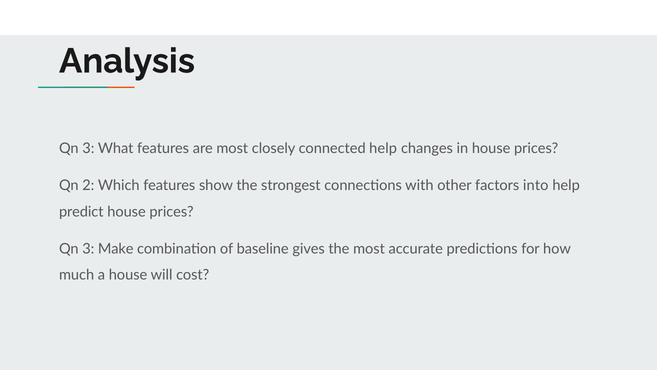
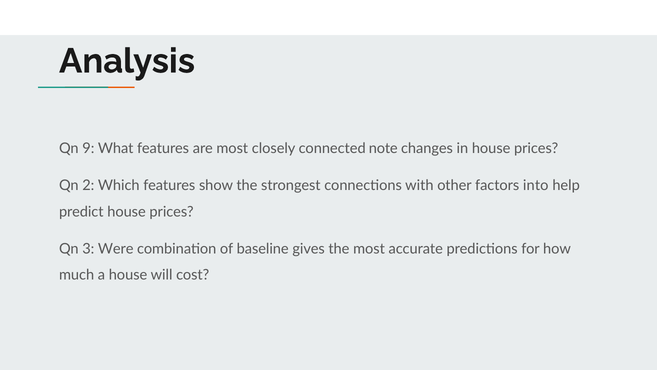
3: 3 -> 9 (88, 148)
connected help: help -> note (383, 148)
Make: Make -> Were (116, 249)
